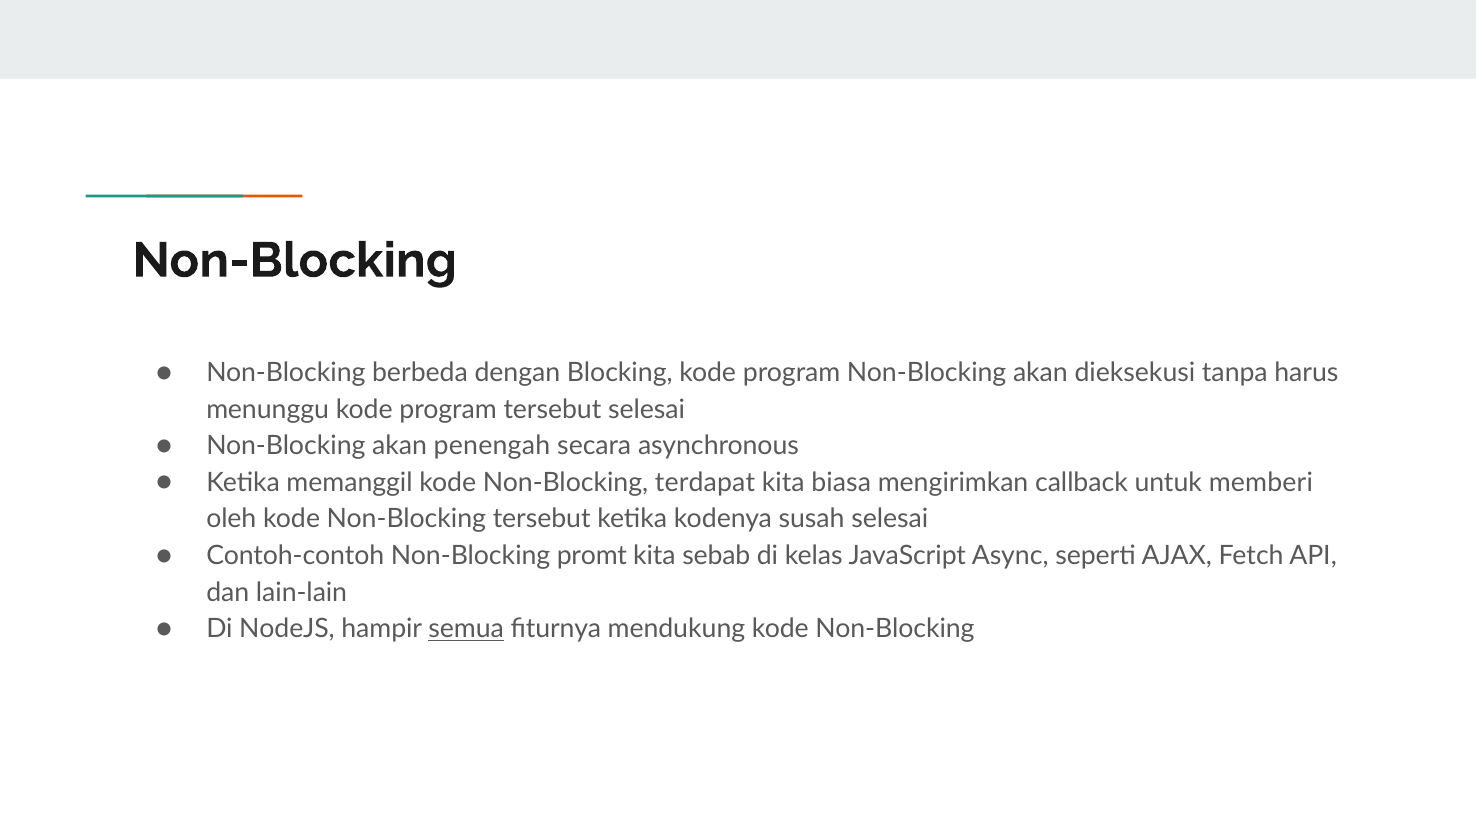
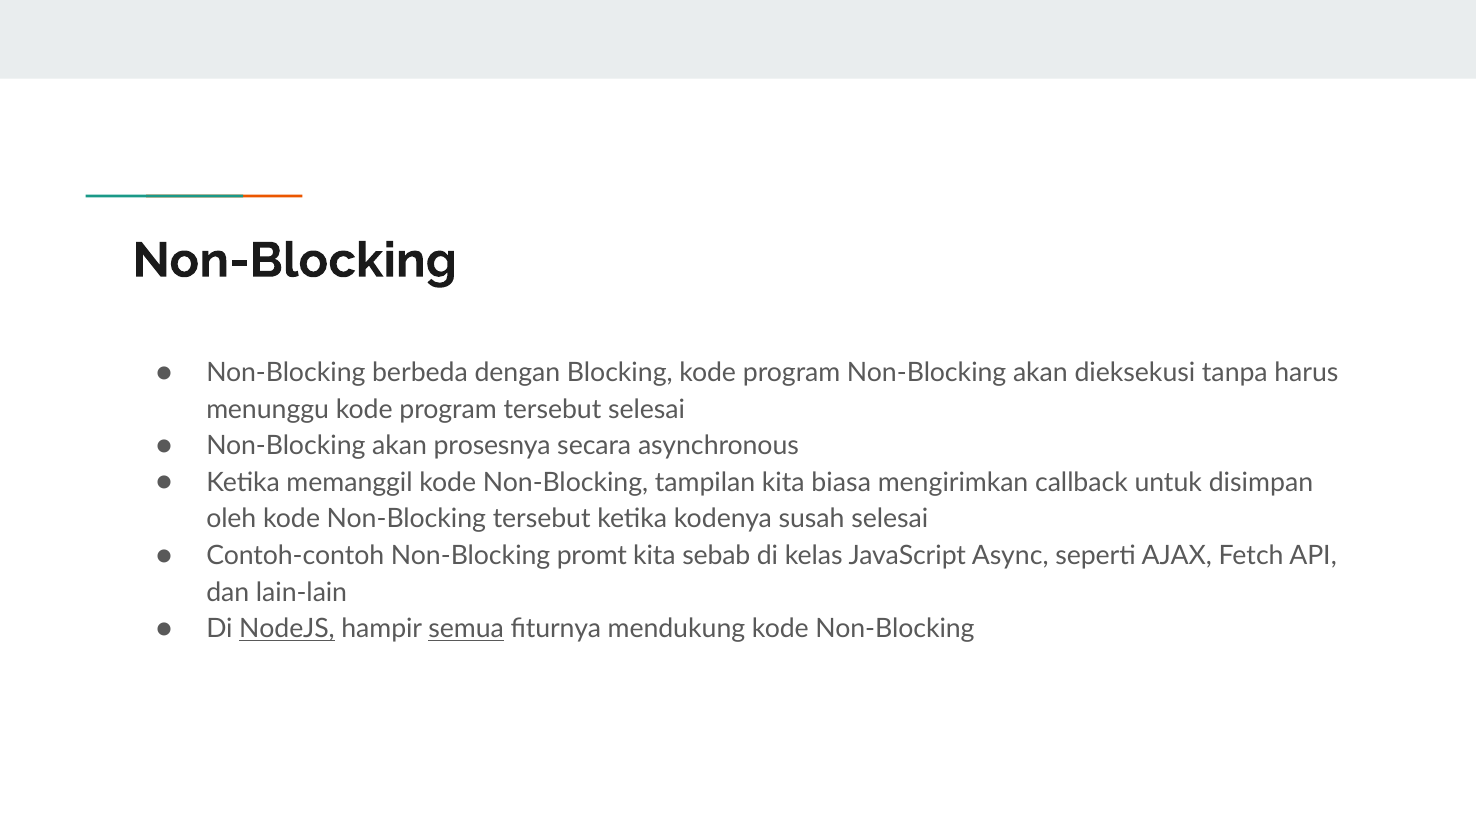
penengah: penengah -> prosesnya (492, 446)
terdapat: terdapat -> tampilan (705, 483)
memberi: memberi -> disimpan (1261, 483)
NodeJS underline: none -> present (287, 629)
